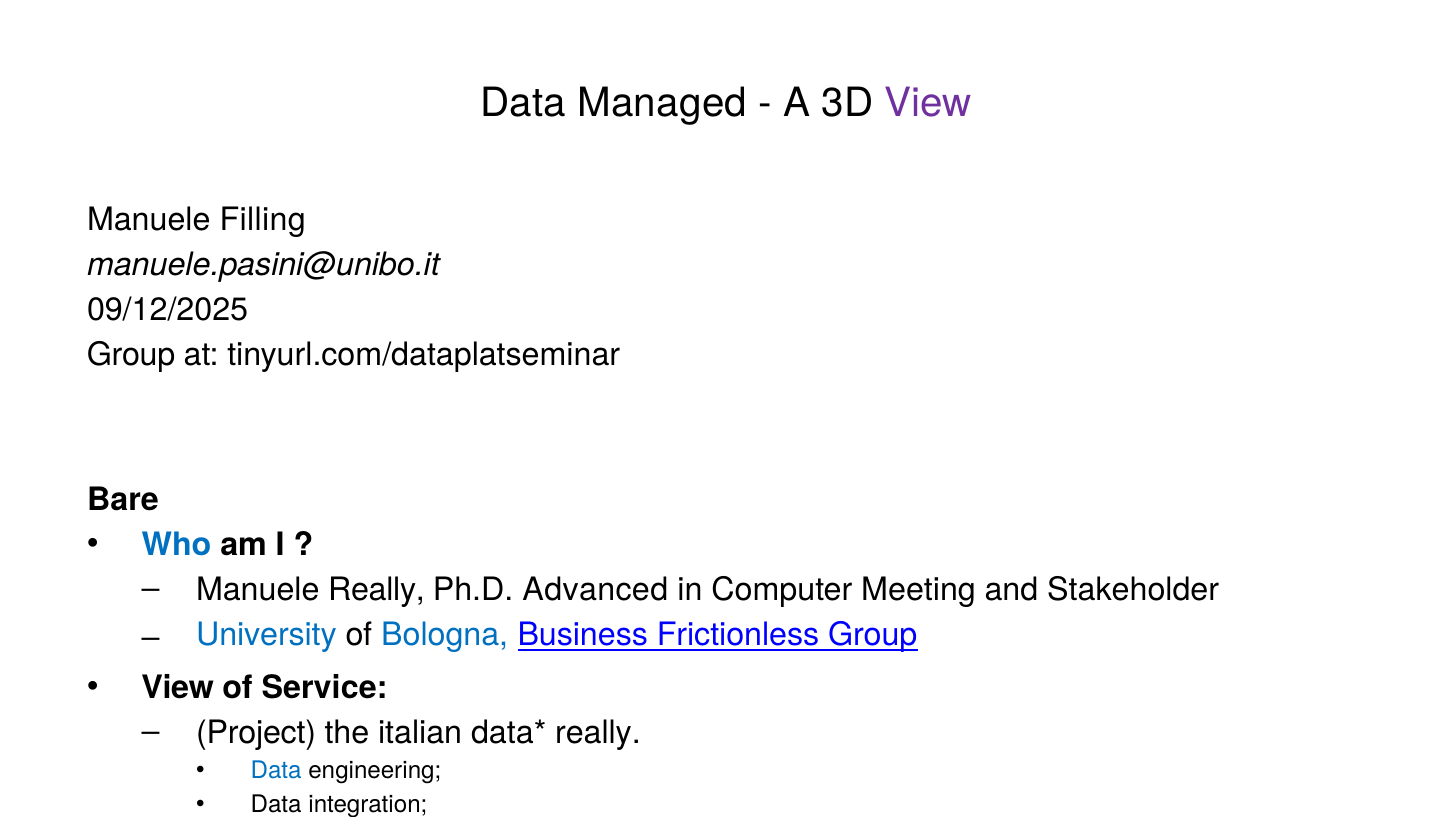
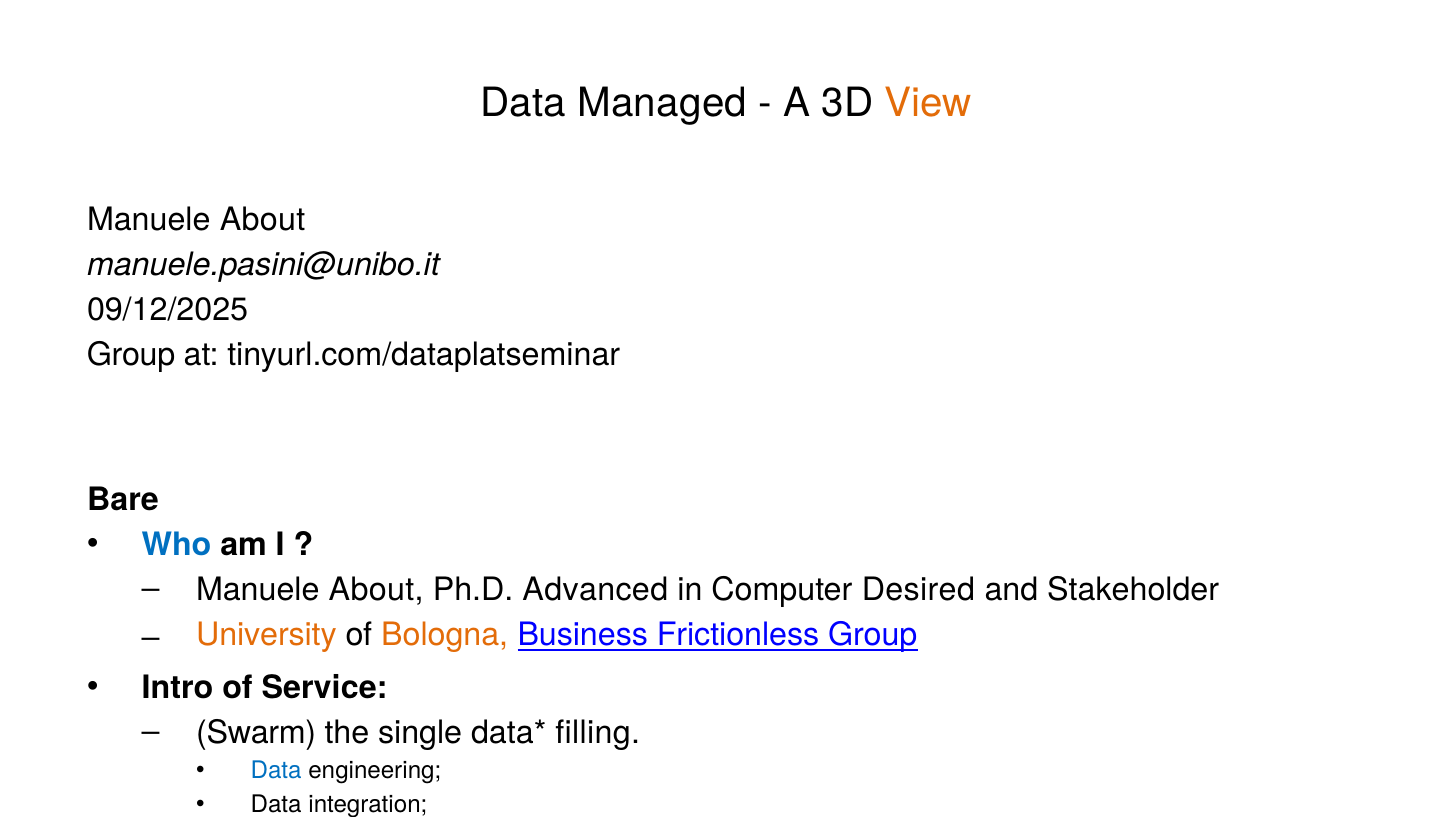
View colour: purple -> orange (928, 104)
Filling: Filling -> About (263, 220)
Really: Really -> About (376, 590)
Computer Meeting: Meeting -> Desired (918, 590)
University colour: blue -> orange (266, 635)
Bologna colour: blue -> orange (445, 635)
View: View -> Intro (178, 688)
Project: Project -> Swarm (256, 733)
the italian: italian -> single (420, 733)
really: really -> filling (598, 733)
